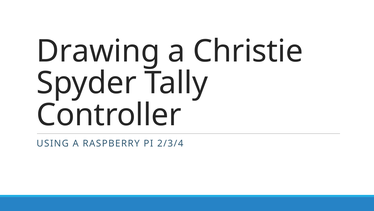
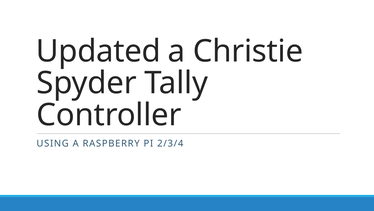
Drawing: Drawing -> Updated (98, 51)
